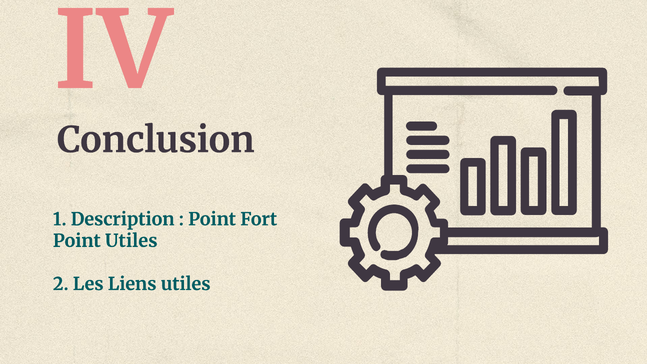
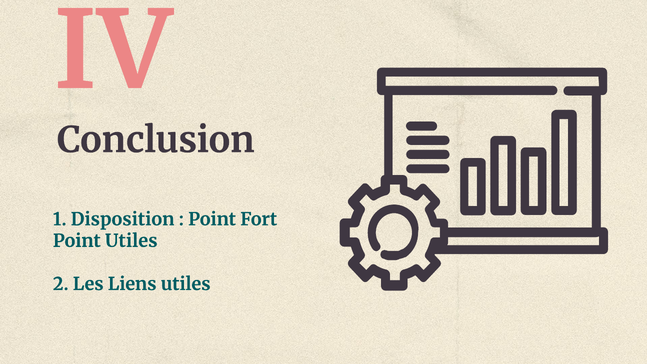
Description: Description -> Disposition (123, 219)
